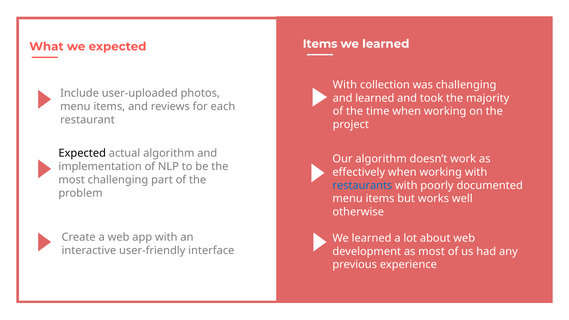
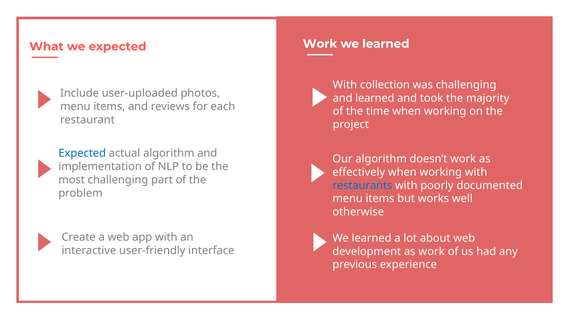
Items: Items -> Work (320, 44)
Expected colour: black -> blue (82, 153)
as most: most -> work (432, 251)
